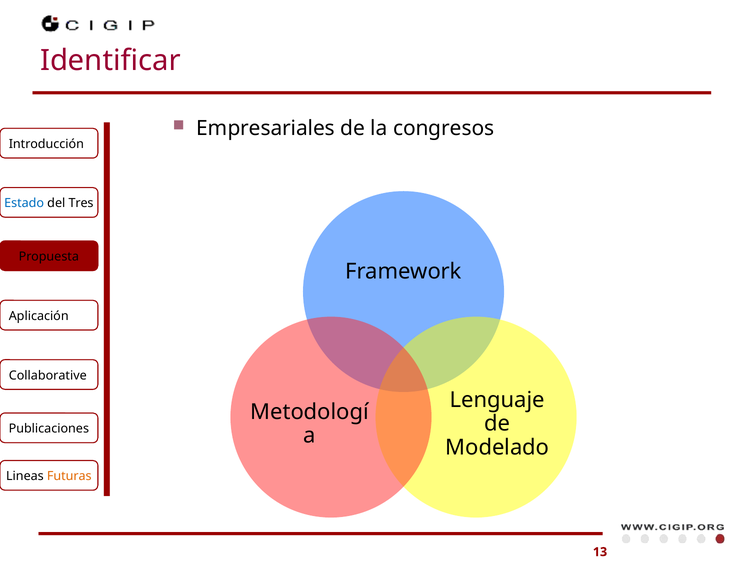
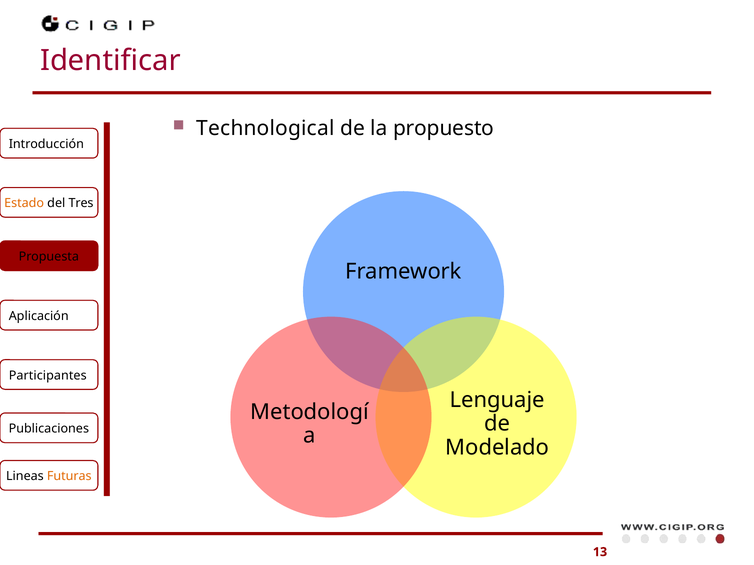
Empresariales: Empresariales -> Technological (266, 128)
congresos: congresos -> propuesto (444, 128)
Estado colour: blue -> orange (24, 203)
Collaborative: Collaborative -> Participantes (48, 376)
